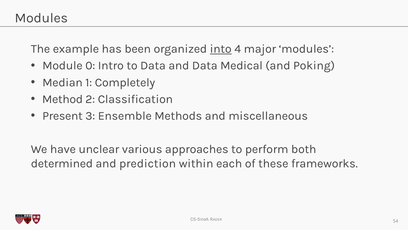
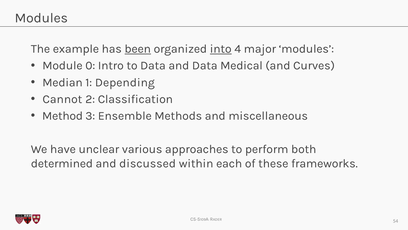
been underline: none -> present (138, 49)
Poking: Poking -> Curves (314, 66)
Completely: Completely -> Depending (125, 82)
Method: Method -> Cannot (62, 99)
Present: Present -> Method (63, 116)
prediction: prediction -> discussed (148, 163)
